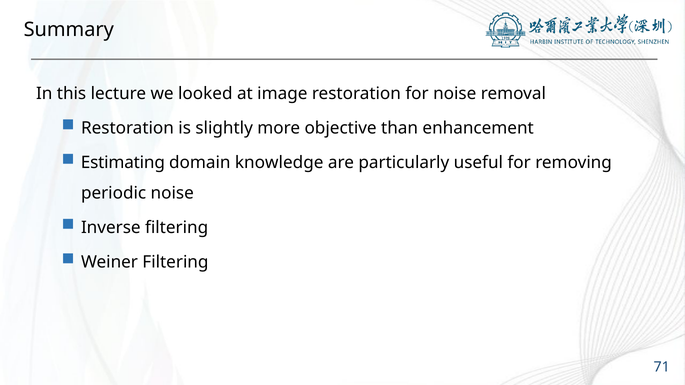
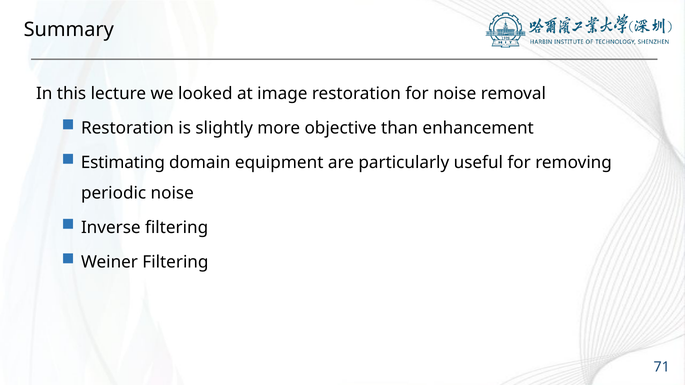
knowledge: knowledge -> equipment (279, 163)
